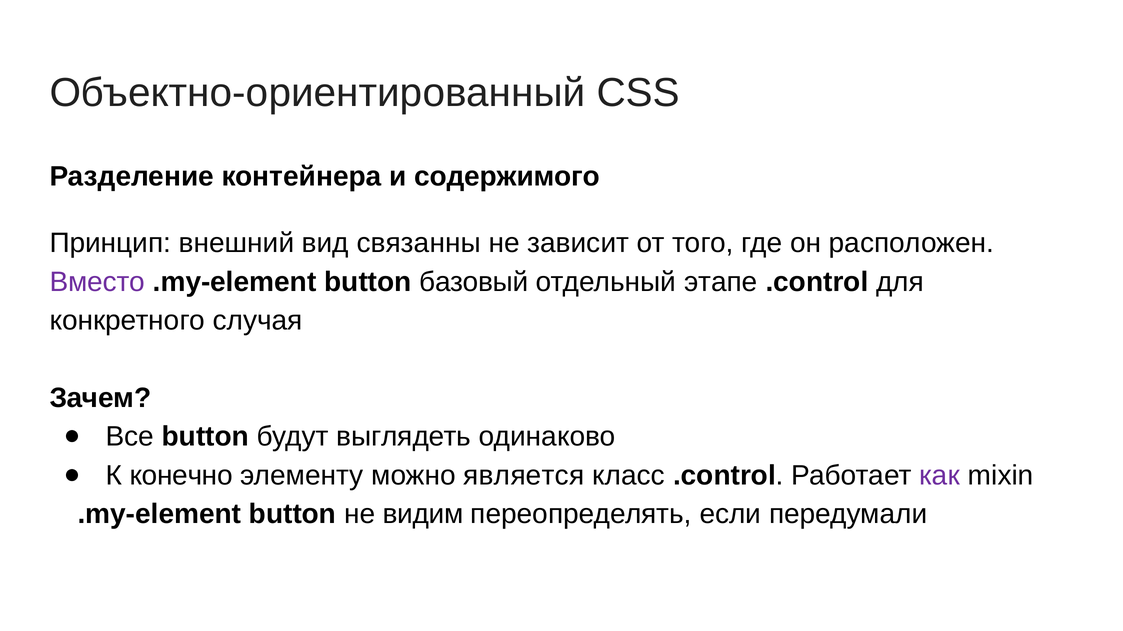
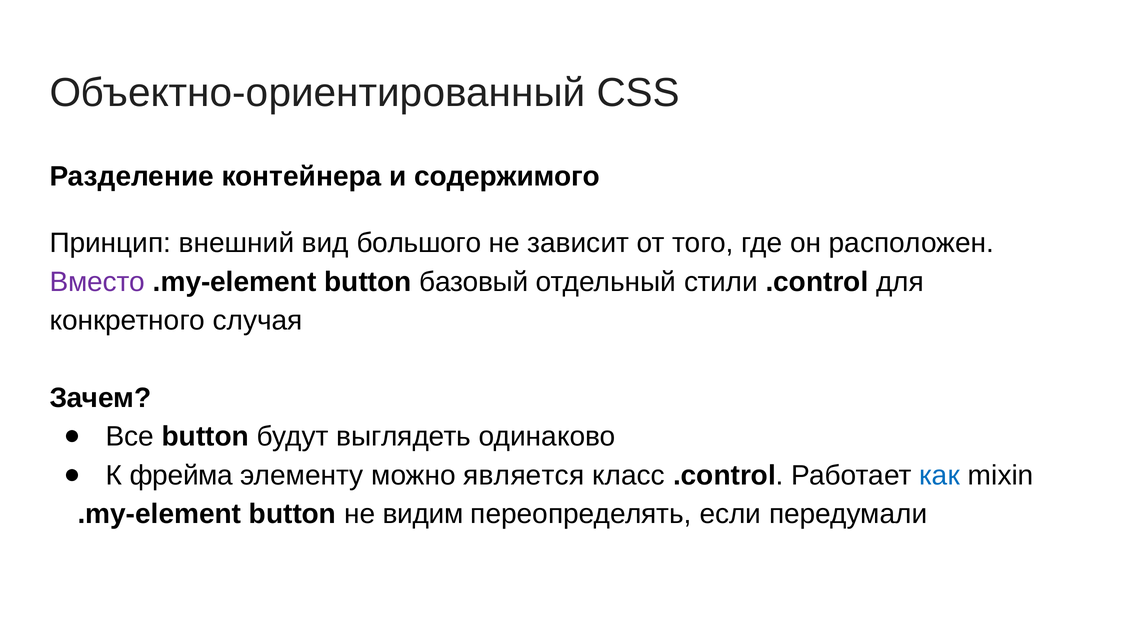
связанны: связанны -> большого (419, 243)
этапе: этапе -> стили (721, 282)
конечно: конечно -> фрейма (181, 476)
как colour: purple -> blue (940, 476)
